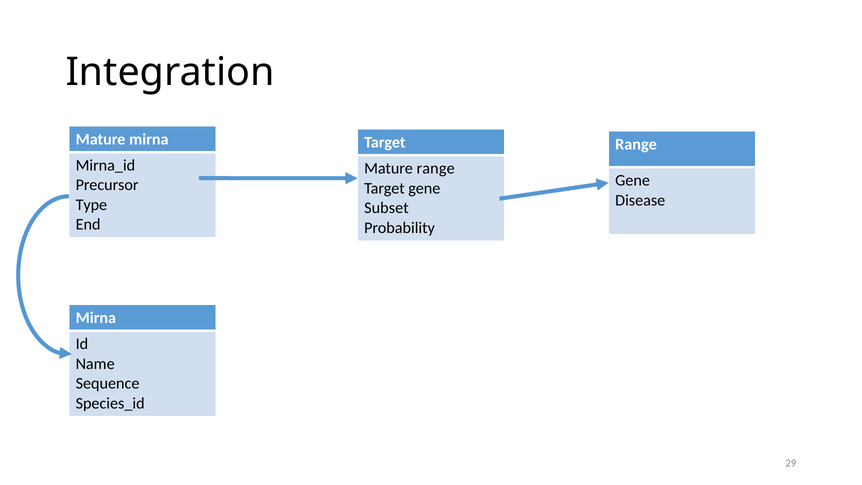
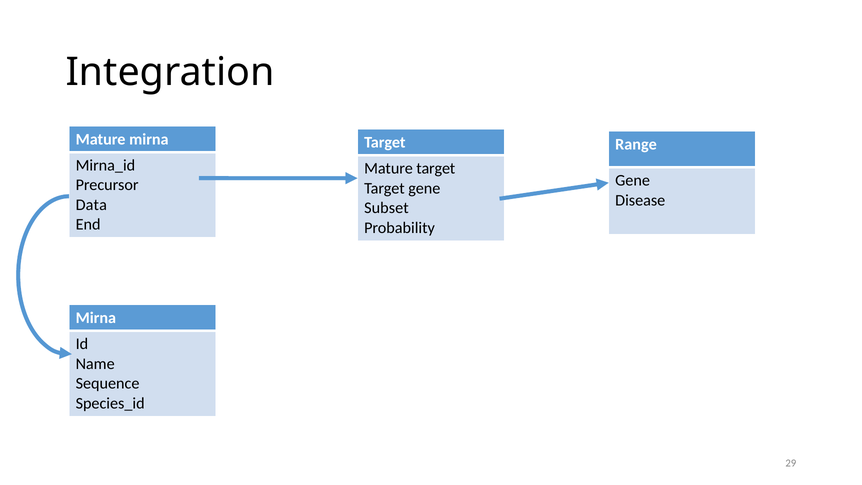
Mature range: range -> target (436, 169)
Type: Type -> Data (91, 205)
